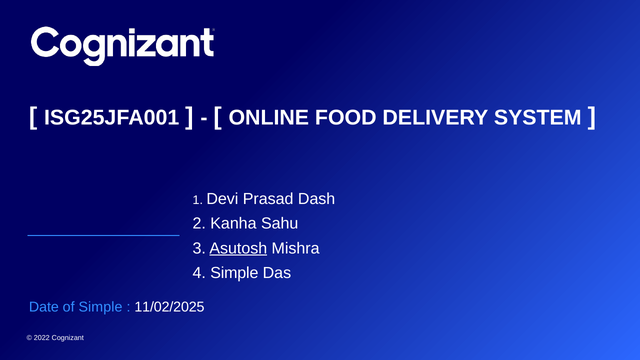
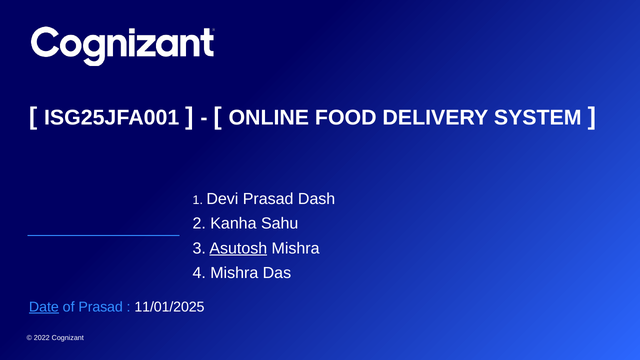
4 Simple: Simple -> Mishra (234, 273)
Date underline: none -> present (44, 307)
of Simple: Simple -> Prasad (101, 307)
11/02/2025: 11/02/2025 -> 11/01/2025 (169, 307)
